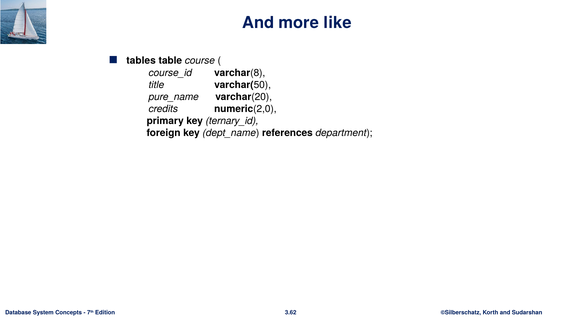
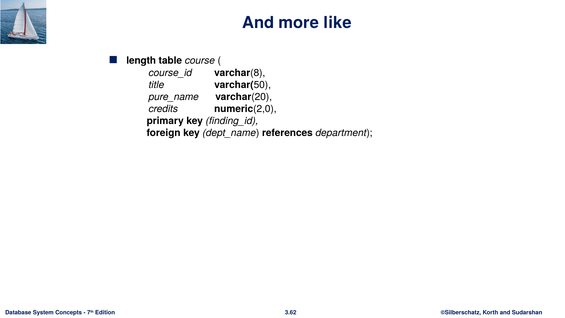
tables: tables -> length (141, 61)
ternary_id: ternary_id -> finding_id (232, 121)
